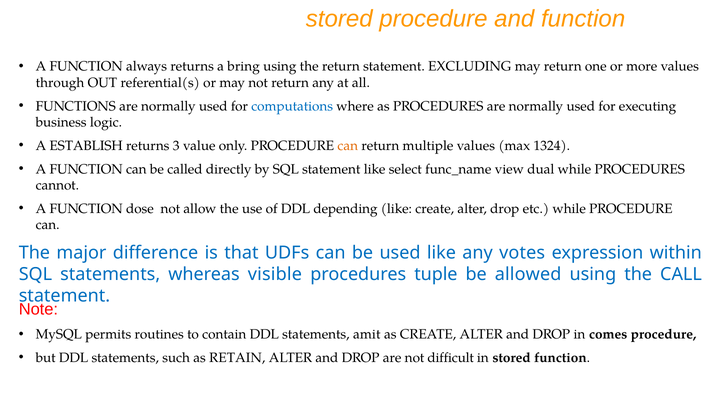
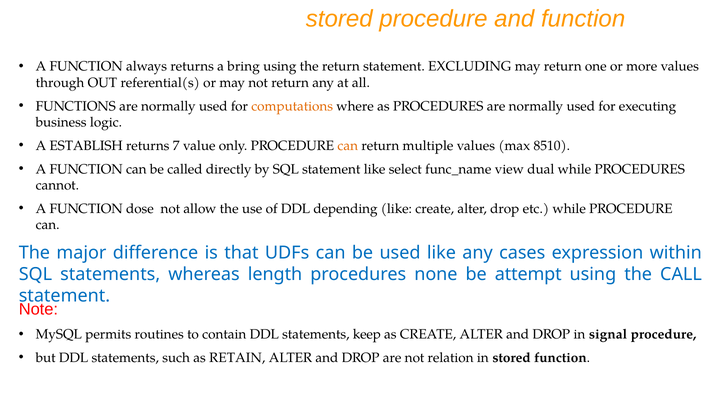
computations colour: blue -> orange (292, 106)
3: 3 -> 7 (176, 146)
1324: 1324 -> 8510 (552, 146)
votes: votes -> cases (522, 253)
visible: visible -> length (275, 275)
tuple: tuple -> none (436, 275)
allowed: allowed -> attempt (528, 275)
amit: amit -> keep (367, 335)
comes: comes -> signal (608, 335)
difficult: difficult -> relation (451, 358)
